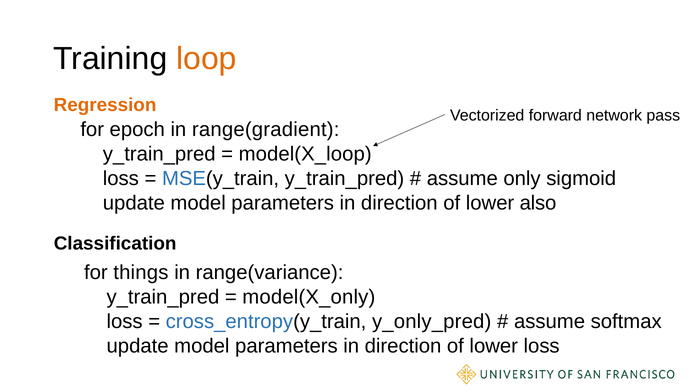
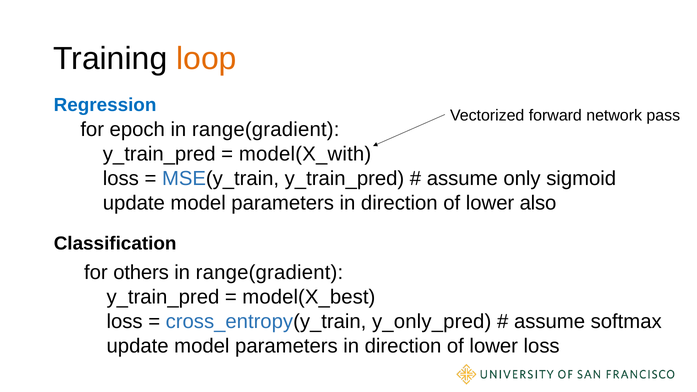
Regression colour: orange -> blue (105, 105)
model(X_loop: model(X_loop -> model(X_with (305, 154)
things: things -> others (141, 273)
range(variance: range(variance -> range(gradient (269, 273)
model(X_only: model(X_only -> model(X_best (309, 297)
